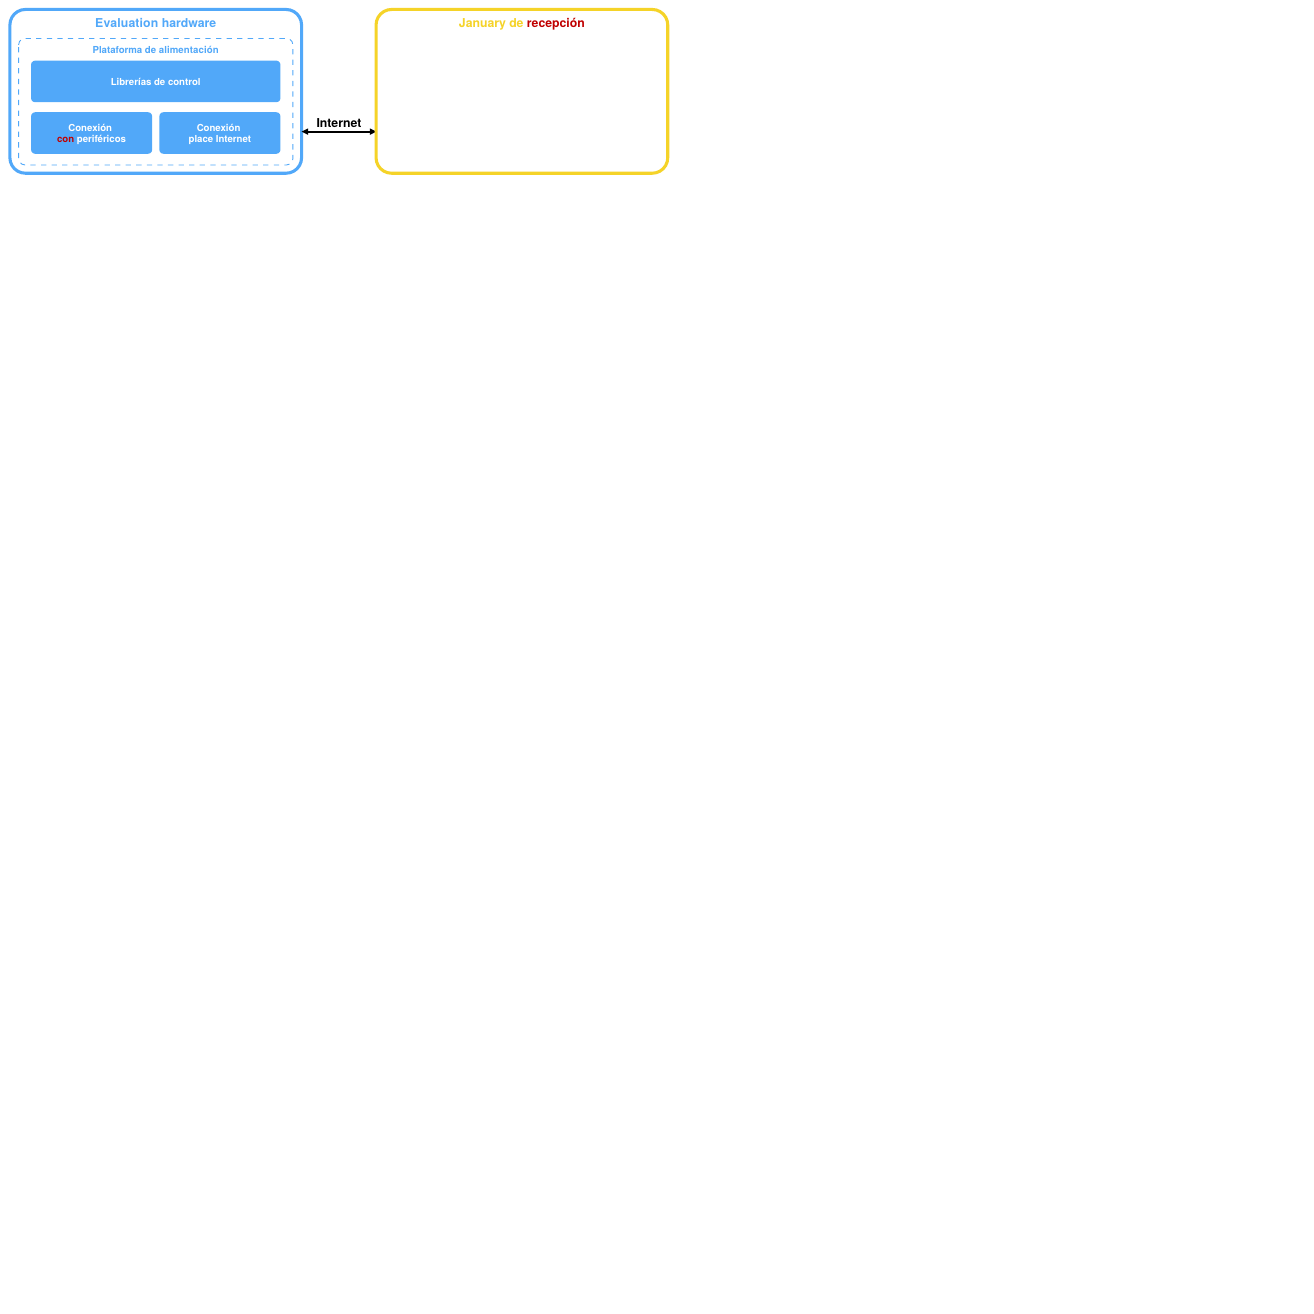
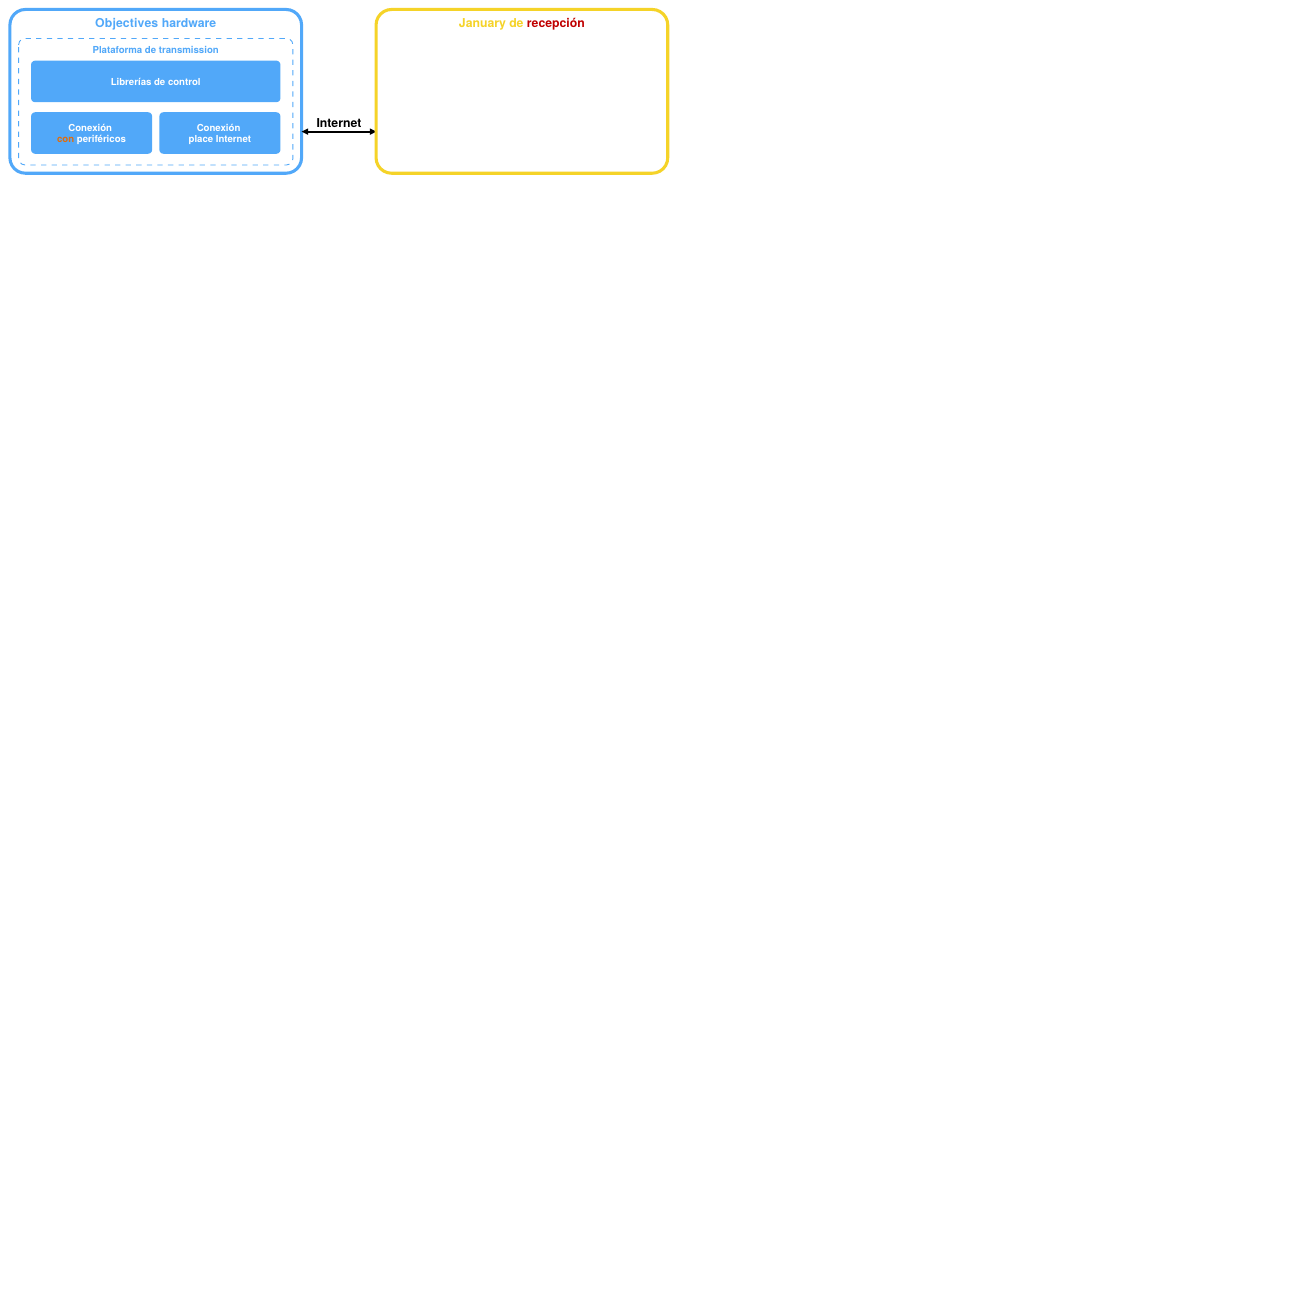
Evaluation: Evaluation -> Objectives (127, 24)
alimentación: alimentación -> transmission (189, 50)
con colour: red -> orange (66, 139)
